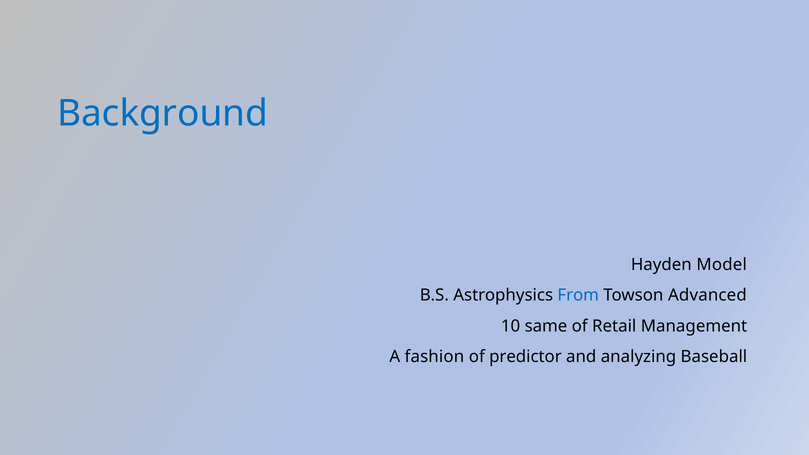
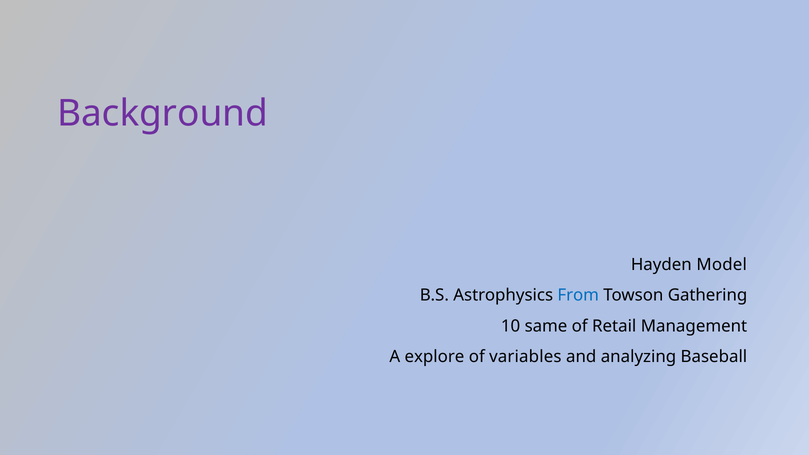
Background colour: blue -> purple (163, 114)
Advanced: Advanced -> Gathering (708, 295)
fashion: fashion -> explore (434, 357)
predictor: predictor -> variables (525, 357)
